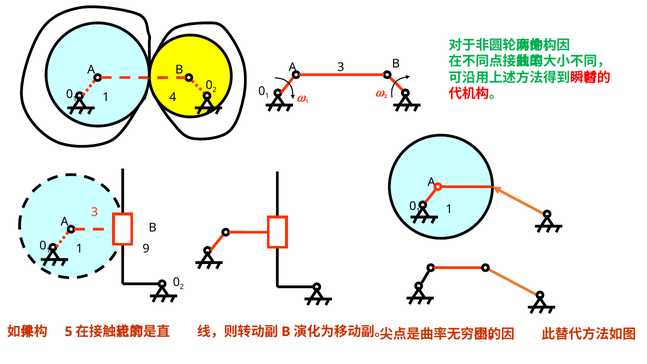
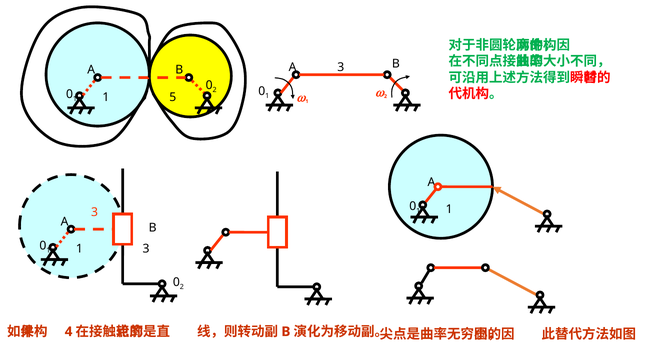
4: 4 -> 5 (173, 97)
1 9: 9 -> 3 (146, 249)
5: 5 -> 4 (69, 332)
